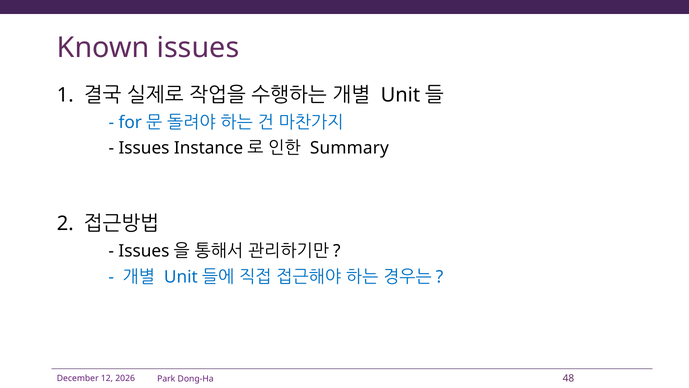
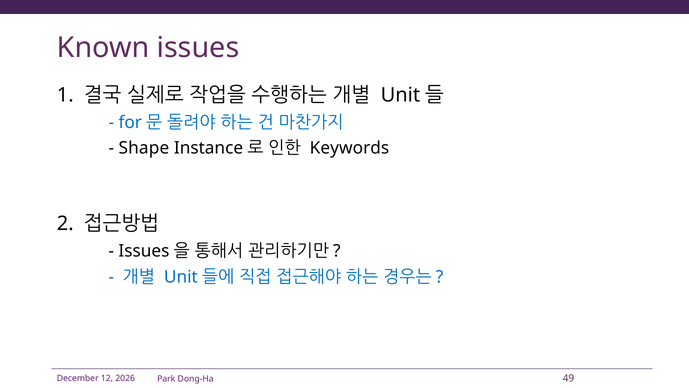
Issues: Issues -> Shape (144, 148)
Summary: Summary -> Keywords (349, 148)
48: 48 -> 49 (568, 378)
